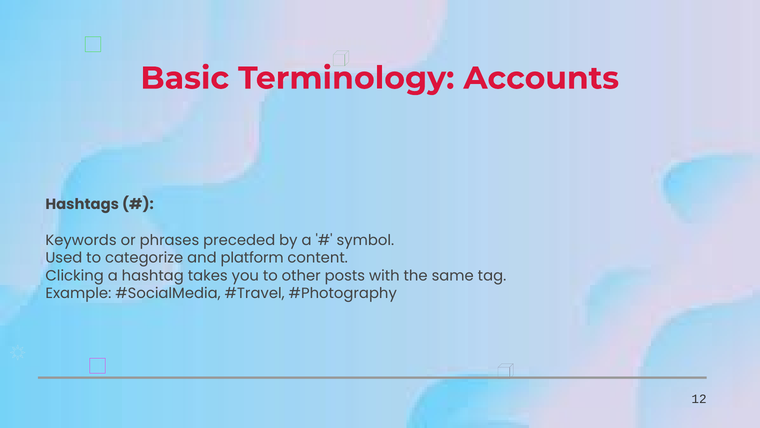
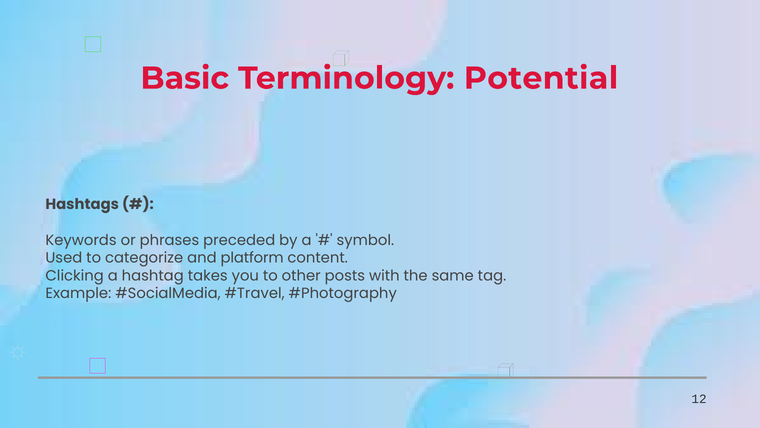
Accounts: Accounts -> Potential (541, 78)
